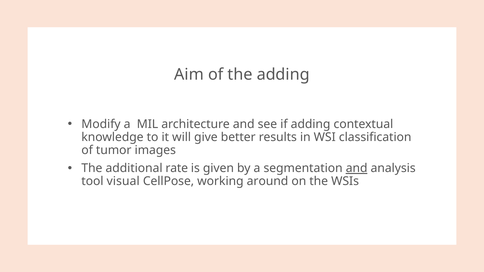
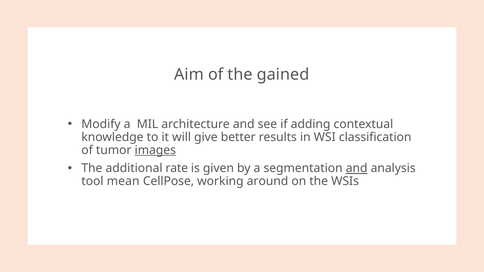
the adding: adding -> gained (283, 75)
images underline: none -> present (155, 150)
visual: visual -> mean (123, 182)
